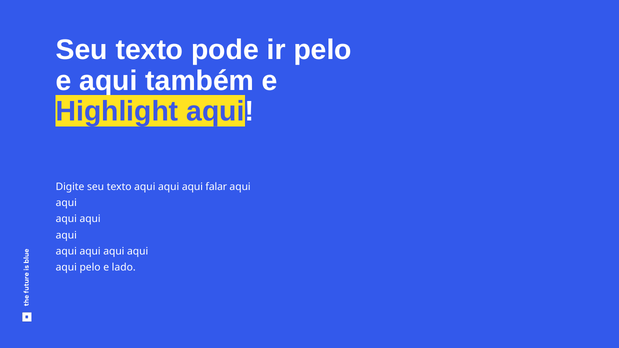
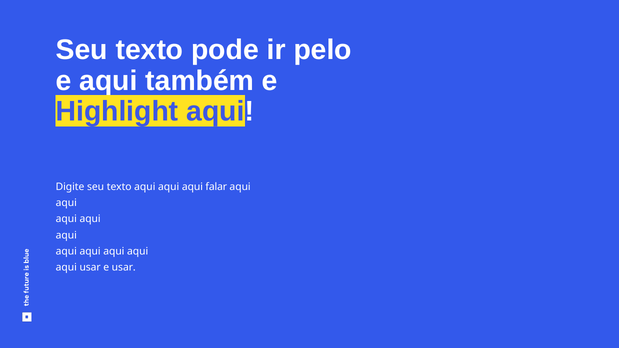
aqui pelo: pelo -> usar (90, 267)
e lado: lado -> usar (124, 267)
